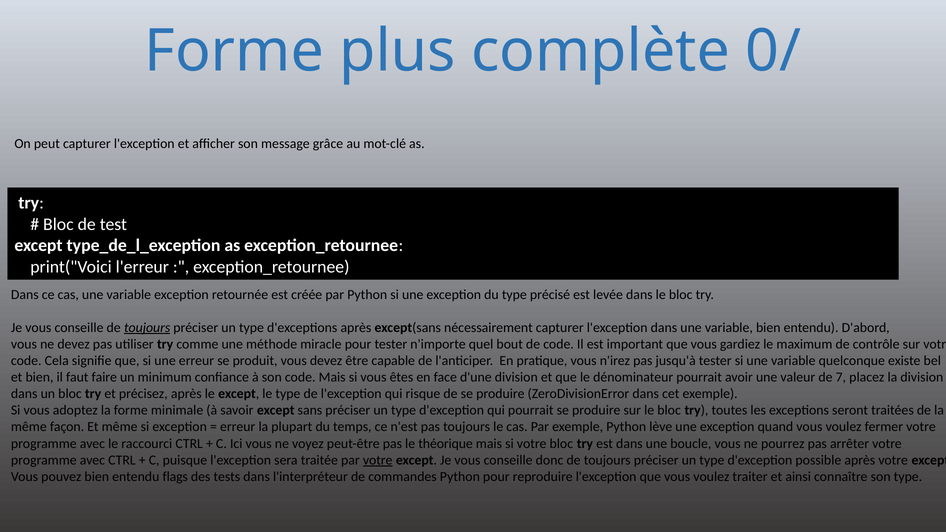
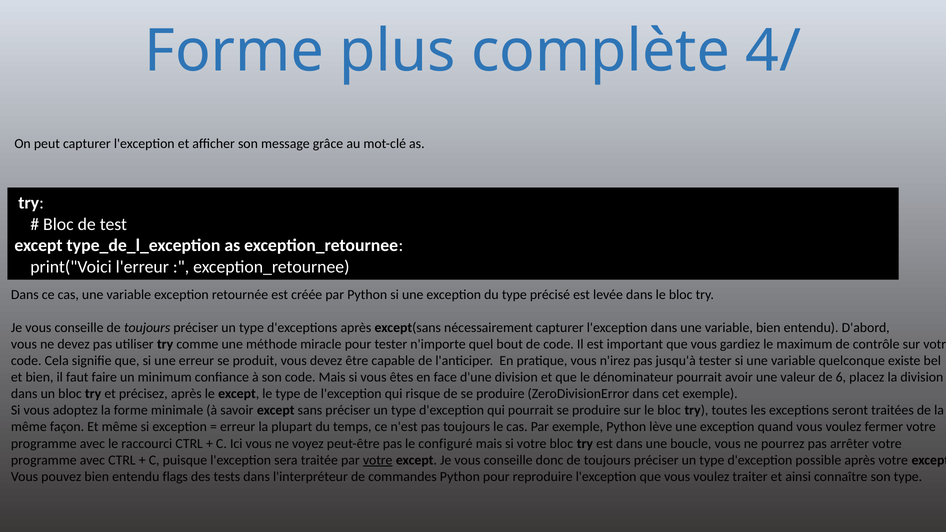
0/: 0/ -> 4/ (773, 51)
toujours underline: present -> none (147, 328)
7: 7 -> 6 (841, 377)
théorique: théorique -> configuré (445, 444)
